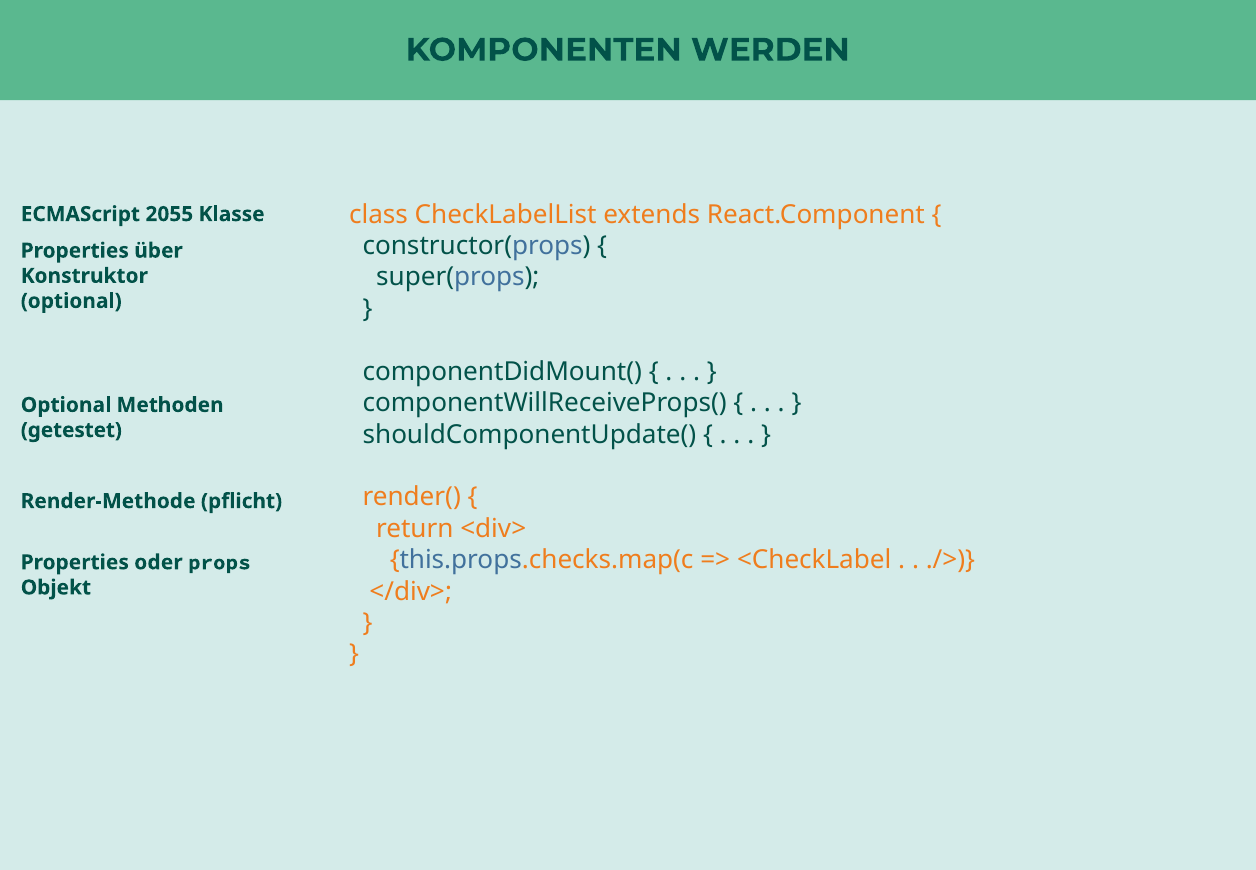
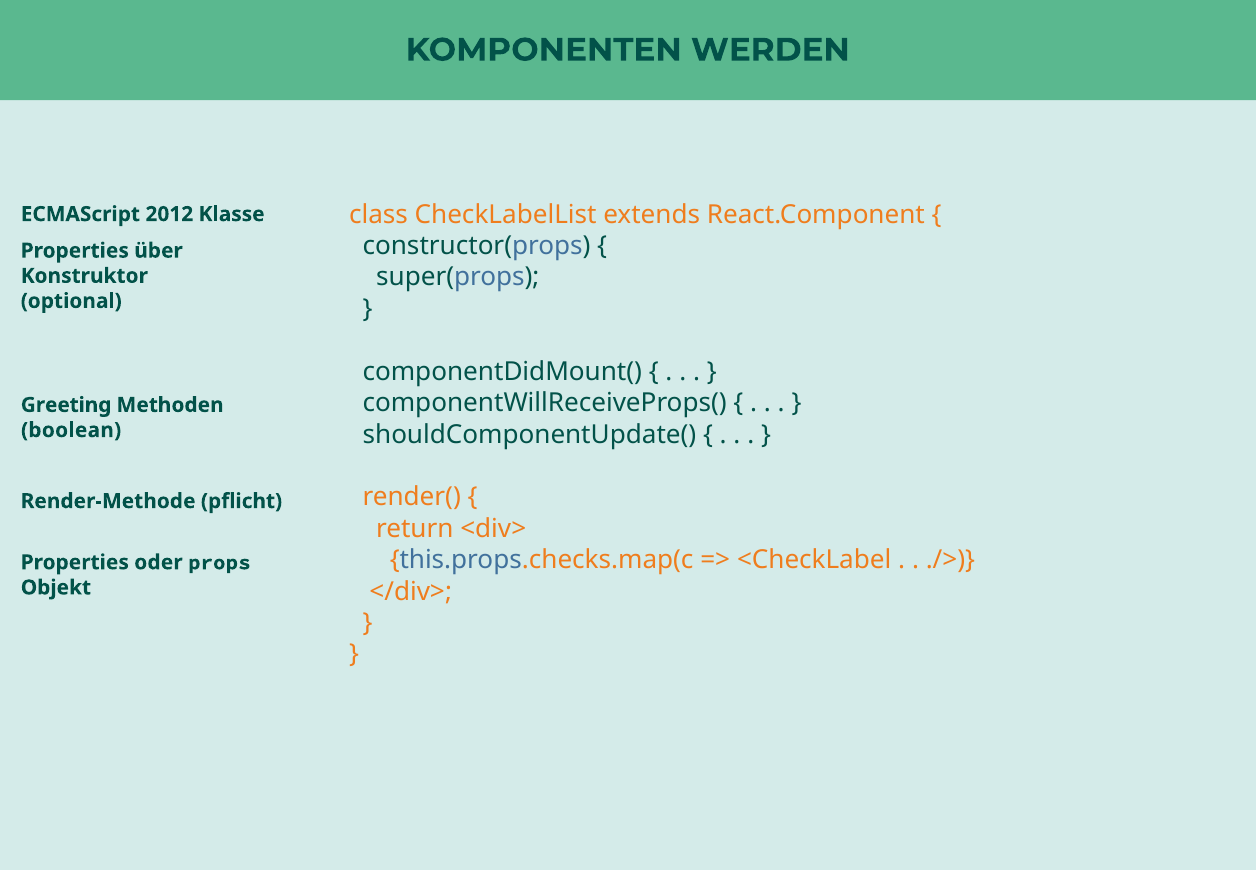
2055: 2055 -> 2012 (169, 214)
Optional: Optional -> Greeting (66, 405)
getestet: getestet -> boolean (71, 430)
